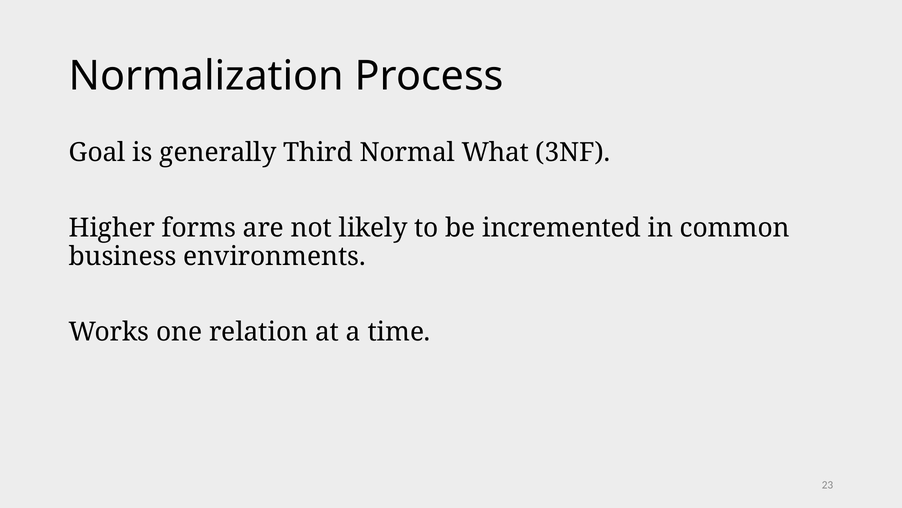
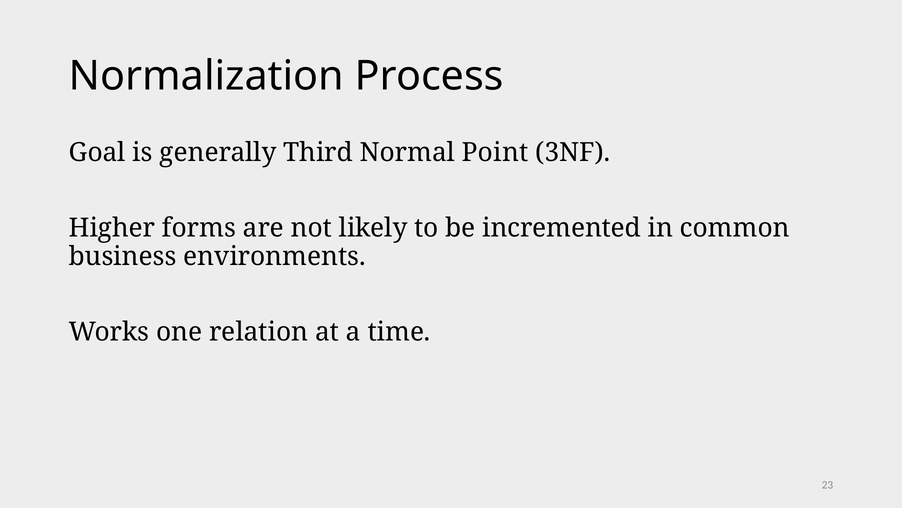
What: What -> Point (495, 152)
